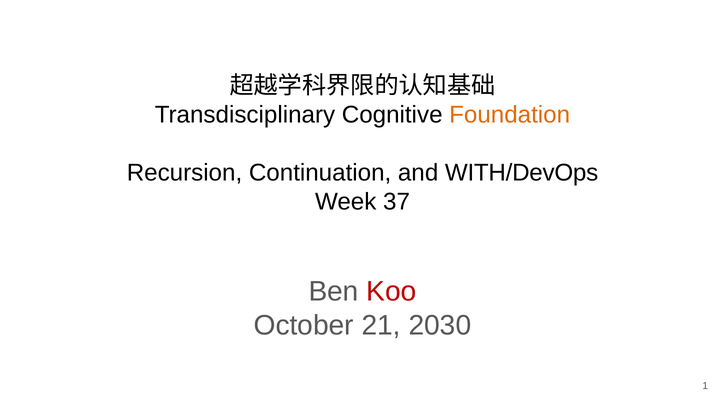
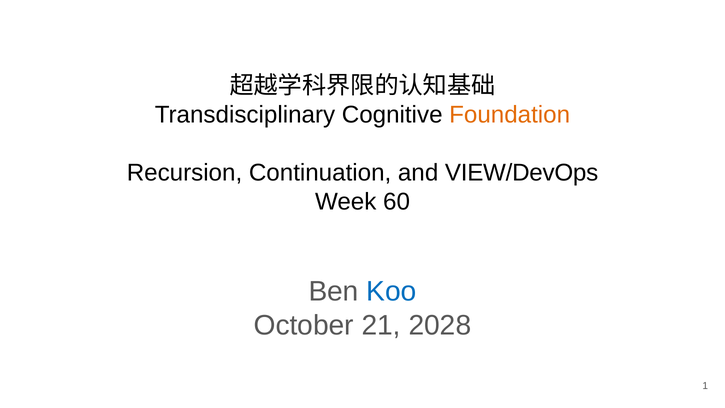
WITH/DevOps: WITH/DevOps -> VIEW/DevOps (522, 173)
37: 37 -> 60 (397, 202)
Koo colour: red -> blue (391, 291)
2030: 2030 -> 2028 (440, 325)
